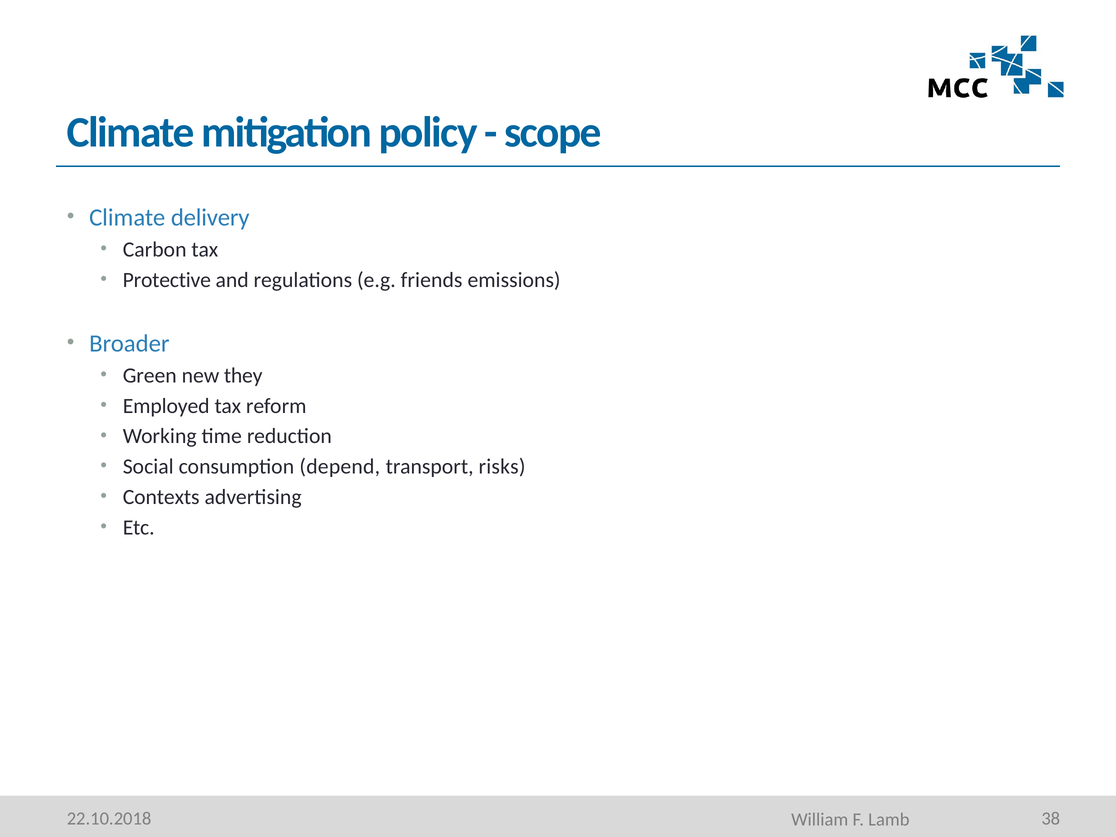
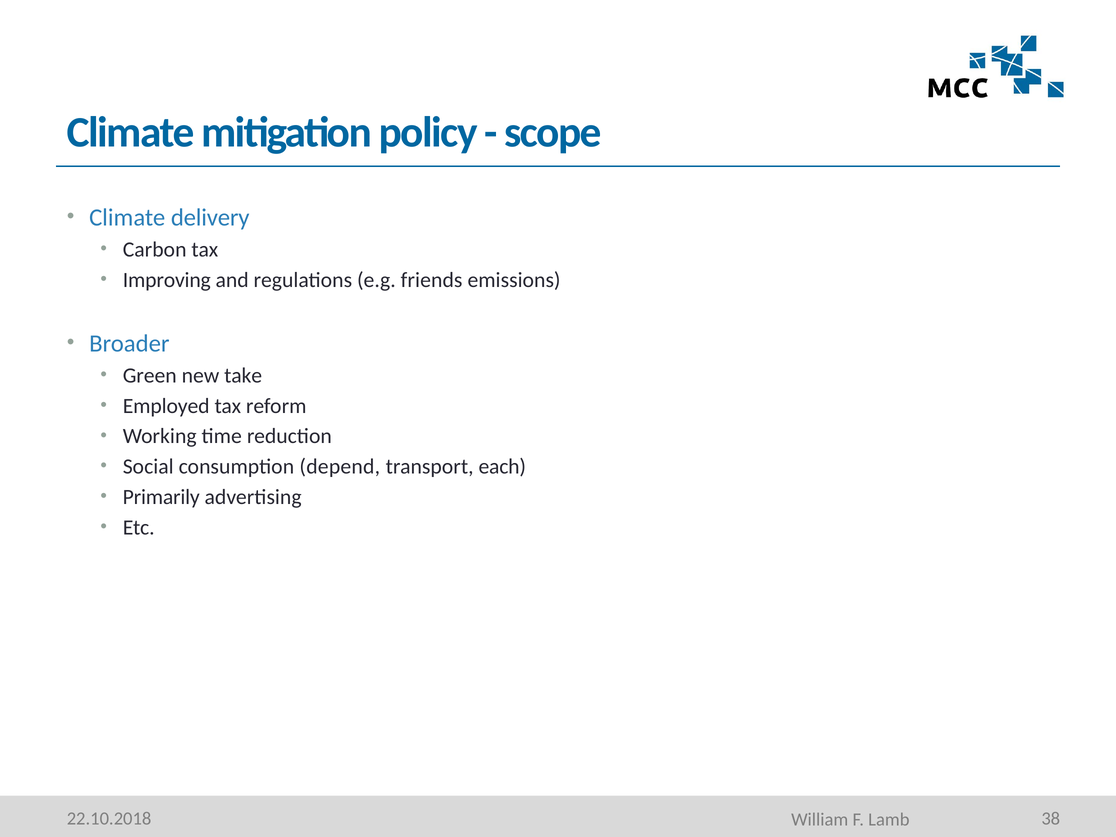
Protective: Protective -> Improving (167, 280)
they: they -> take (243, 375)
risks: risks -> each (502, 467)
Contexts: Contexts -> Primarily (161, 497)
